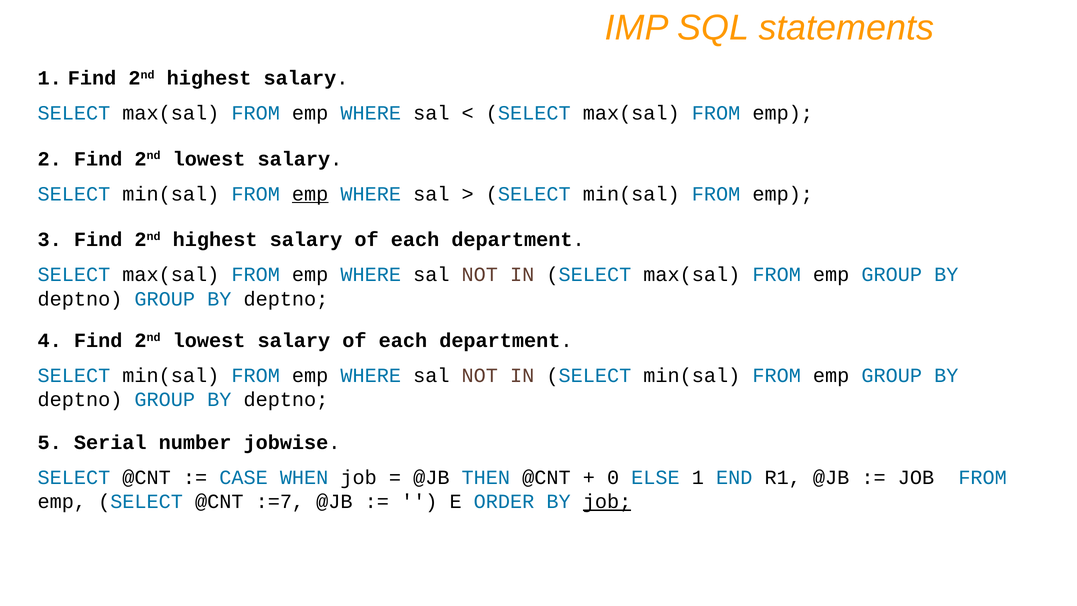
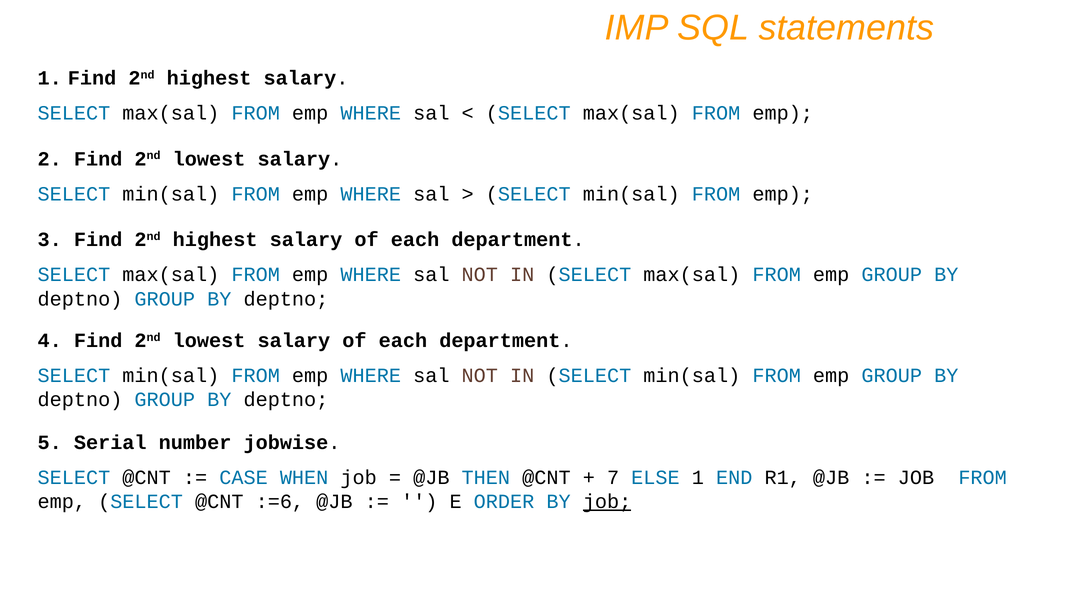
emp underline: present -> none (310, 194)
0: 0 -> 7 (613, 477)
:=7: :=7 -> :=6 (280, 501)
